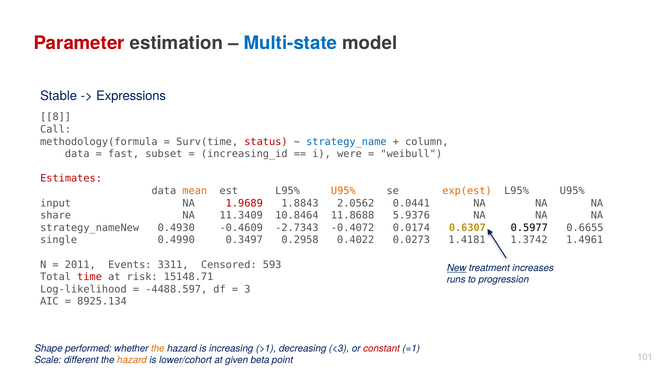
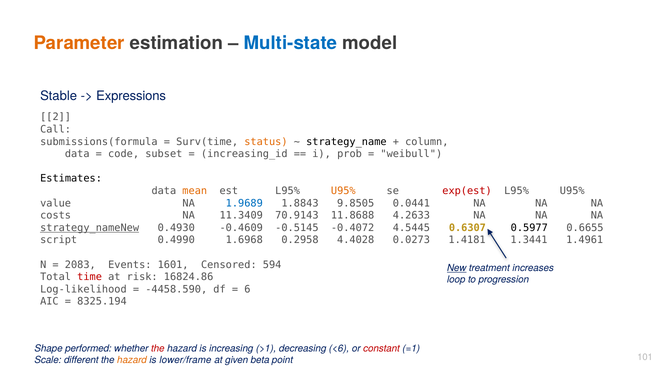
Parameter colour: red -> orange (79, 43)
8: 8 -> 2 (56, 117)
methodology(formula: methodology(formula -> submissions(formula (99, 142)
status colour: red -> orange (266, 142)
strategy_name colour: blue -> black (346, 142)
fast: fast -> code (124, 154)
were: were -> prob (349, 154)
Estimates colour: red -> black (71, 179)
exp(est colour: orange -> red (467, 191)
input: input -> value (56, 203)
1.9689 colour: red -> blue (244, 203)
2.0562: 2.0562 -> 9.8505 (356, 203)
share: share -> costs (56, 216)
10.8464: 10.8464 -> 70.9143 (297, 216)
5.9376: 5.9376 -> 4.2633 (411, 216)
strategy_nameNew underline: none -> present (90, 228)
-2.7343: -2.7343 -> -0.5145 (297, 228)
0.0174: 0.0174 -> 4.5445 (411, 228)
single: single -> script (59, 240)
0.3497: 0.3497 -> 1.6968 (244, 240)
0.4022: 0.4022 -> 4.4028 (356, 240)
1.3742: 1.3742 -> 1.3441 (529, 240)
2011: 2011 -> 2083 (80, 265)
3311: 3311 -> 1601 (173, 265)
593: 593 -> 594 (272, 265)
15148.71: 15148.71 -> 16824.86 (189, 277)
runs: runs -> loop (456, 280)
-4488.597: -4488.597 -> -4458.590 (176, 290)
3: 3 -> 6 (247, 290)
8925.134: 8925.134 -> 8325.194 (102, 302)
the colour: orange -> red (158, 349)
<3: <3 -> <6 (339, 349)
lower/cohort: lower/cohort -> lower/frame (185, 361)
